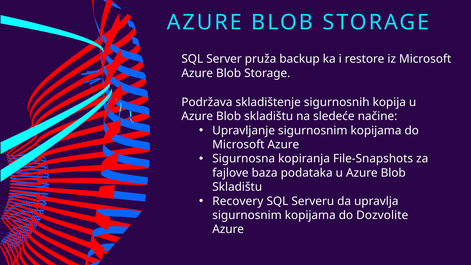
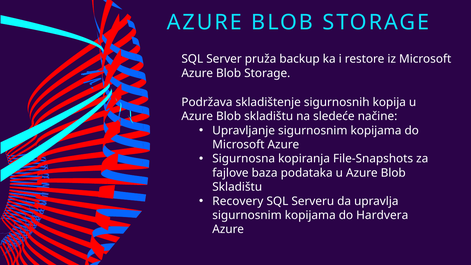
Dozvolite: Dozvolite -> Hardvera (382, 215)
